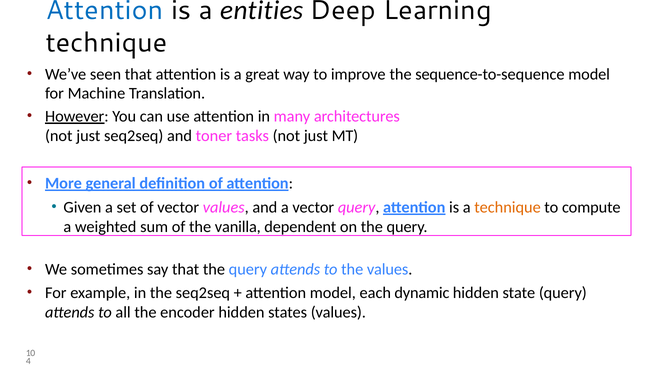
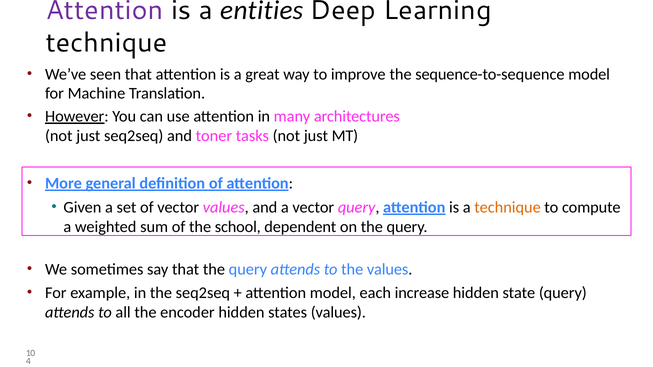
Attention colour: blue -> purple (105, 10)
vanilla: vanilla -> school (238, 227)
dynamic: dynamic -> increase (422, 293)
